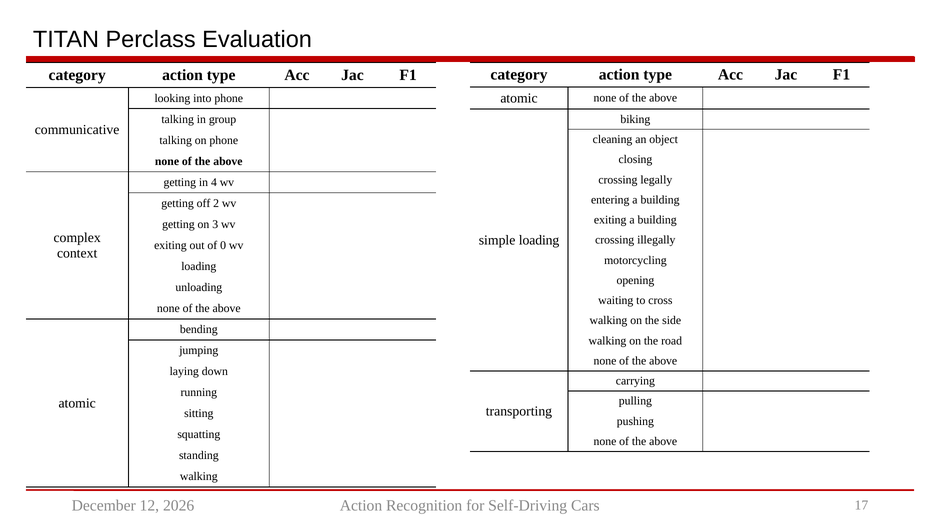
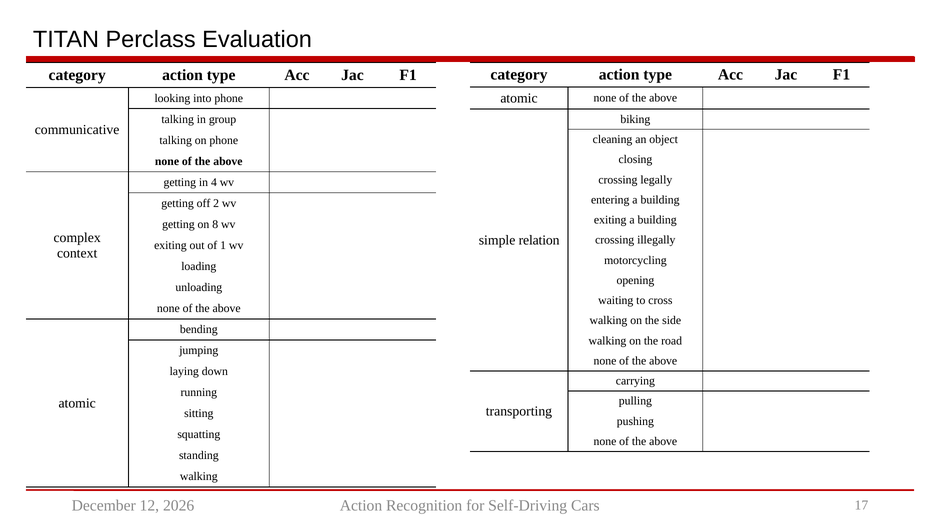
3: 3 -> 8 (215, 224)
simple loading: loading -> relation (539, 240)
0: 0 -> 1 (223, 245)
